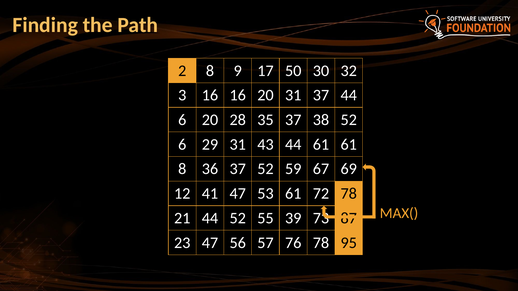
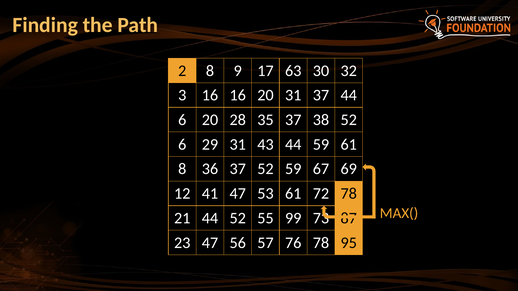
50: 50 -> 63 (293, 71)
44 61: 61 -> 59 (321, 145)
39: 39 -> 99 (293, 218)
